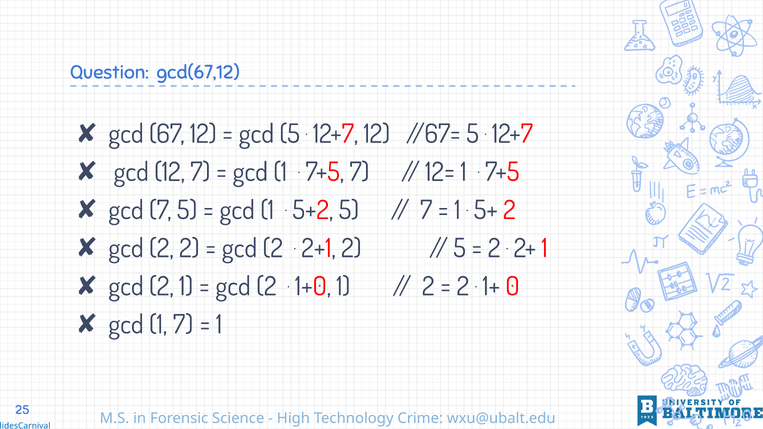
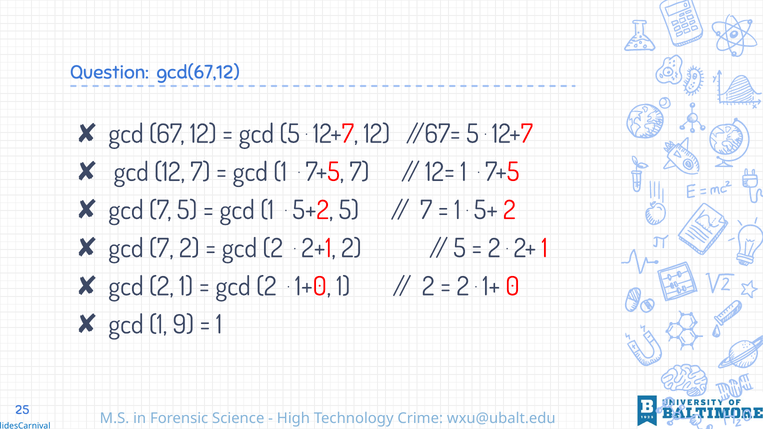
2: 2 -> 7 (161, 249)
1 7: 7 -> 9 (183, 325)
